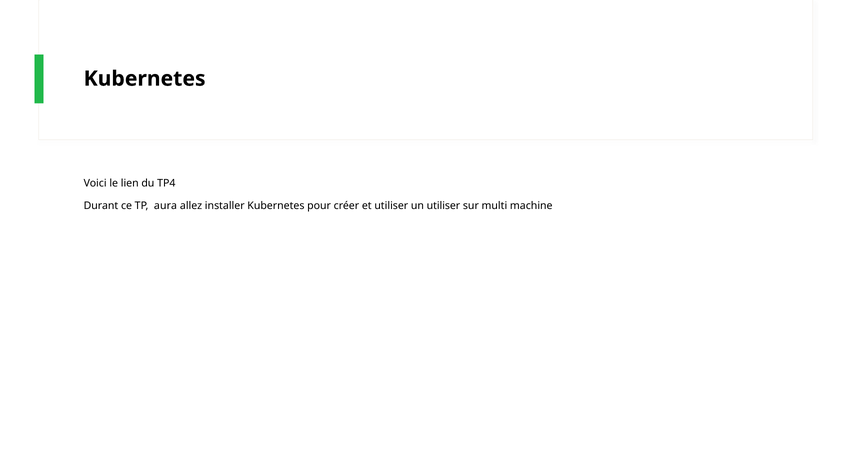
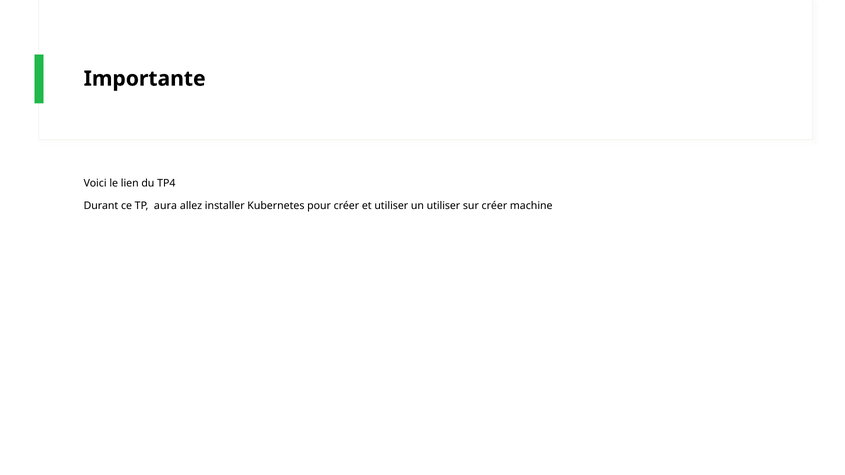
Kubernetes: Kubernetes -> Importante (145, 79)
sur multi: multi -> créer (494, 206)
